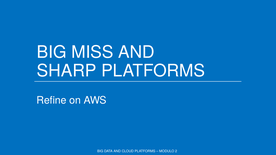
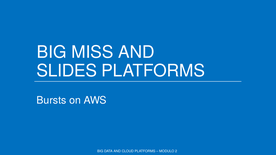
SHARP: SHARP -> SLIDES (67, 71)
Refine: Refine -> Bursts (51, 100)
